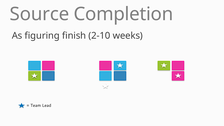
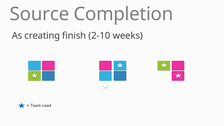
figuring: figuring -> creating (42, 36)
